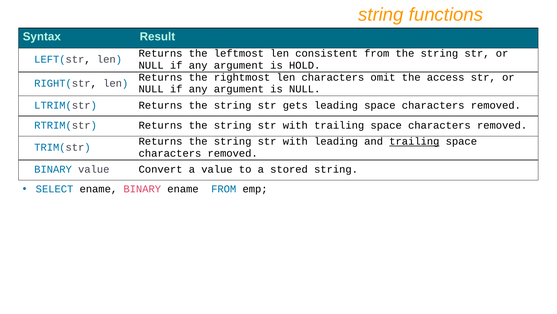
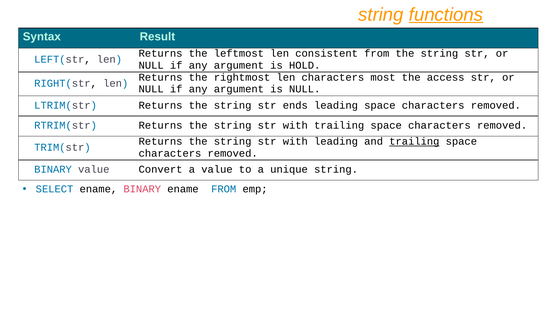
functions underline: none -> present (446, 14)
omit: omit -> most (383, 77)
gets: gets -> ends (295, 105)
stored: stored -> unique (289, 169)
